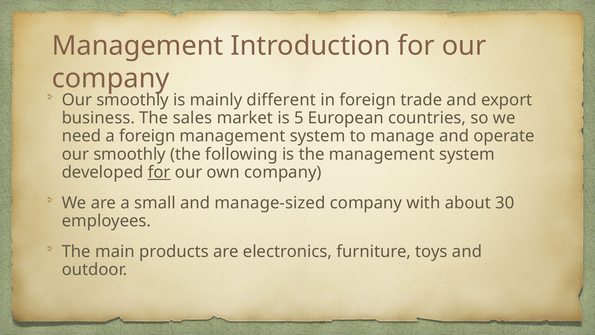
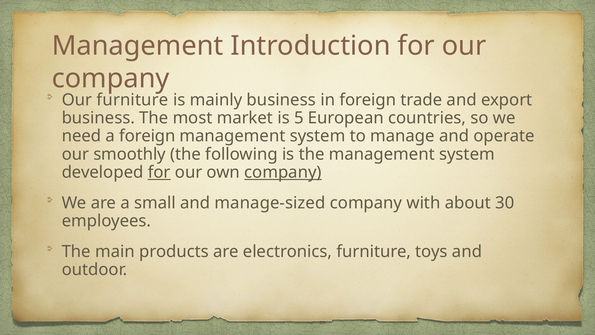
smoothly: smoothly -> furniture (132, 100)
mainly different: different -> business (281, 100)
sales: sales -> most (193, 118)
company underline: none -> present (283, 172)
